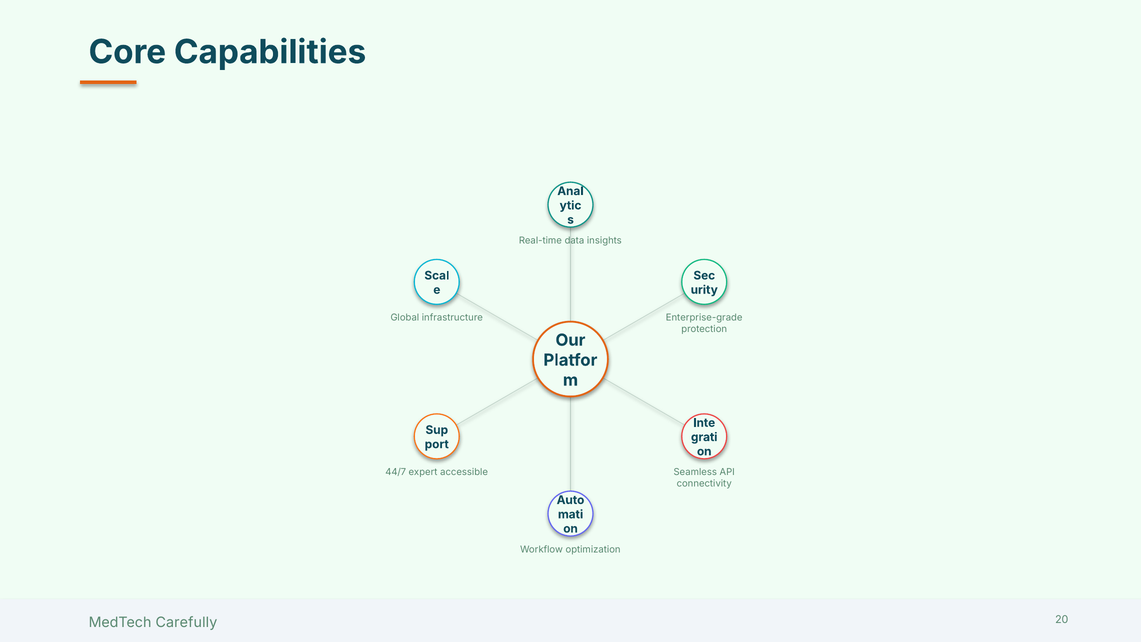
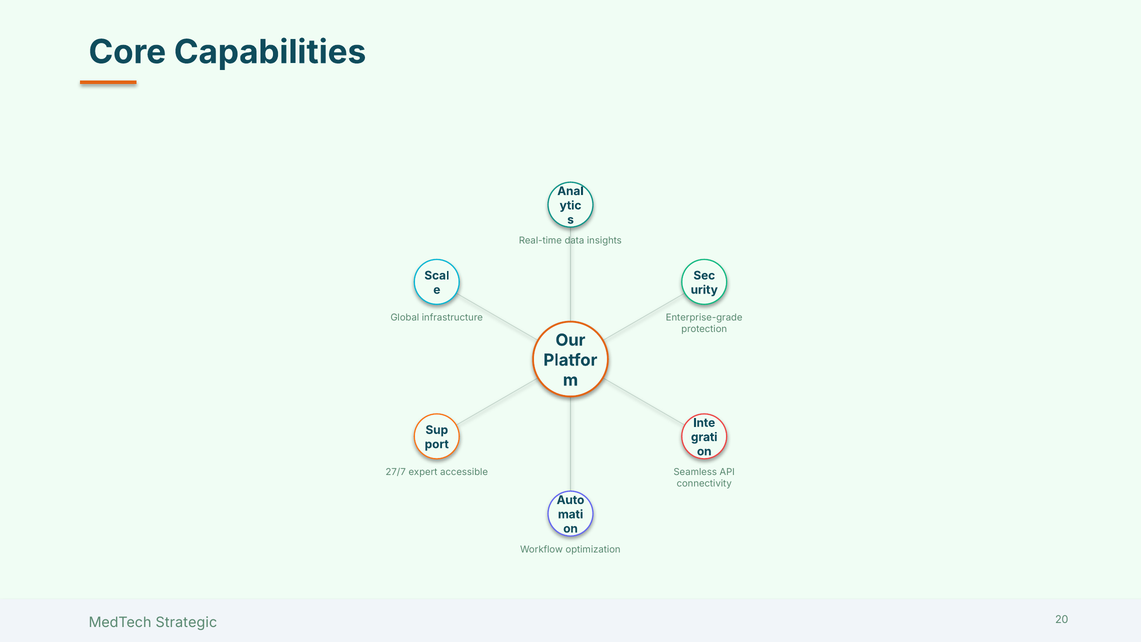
44/7: 44/7 -> 27/7 (396, 472)
Carefully: Carefully -> Strategic (186, 622)
